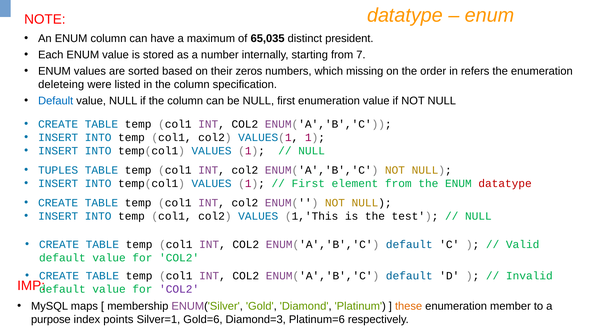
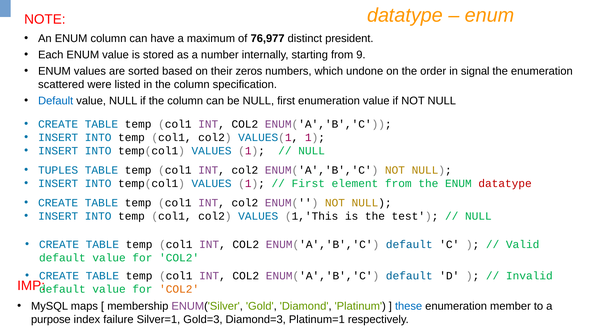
65,035: 65,035 -> 76,977 (268, 39)
7: 7 -> 9 (361, 55)
missing: missing -> undone (365, 71)
refers: refers -> signal (475, 71)
deleteing: deleteing -> scattered (61, 84)
COL2 colour: purple -> orange (179, 289)
these colour: orange -> blue (409, 306)
points: points -> failure (118, 319)
Gold=6: Gold=6 -> Gold=3 (203, 319)
Platinum=6: Platinum=6 -> Platinum=1 (317, 319)
